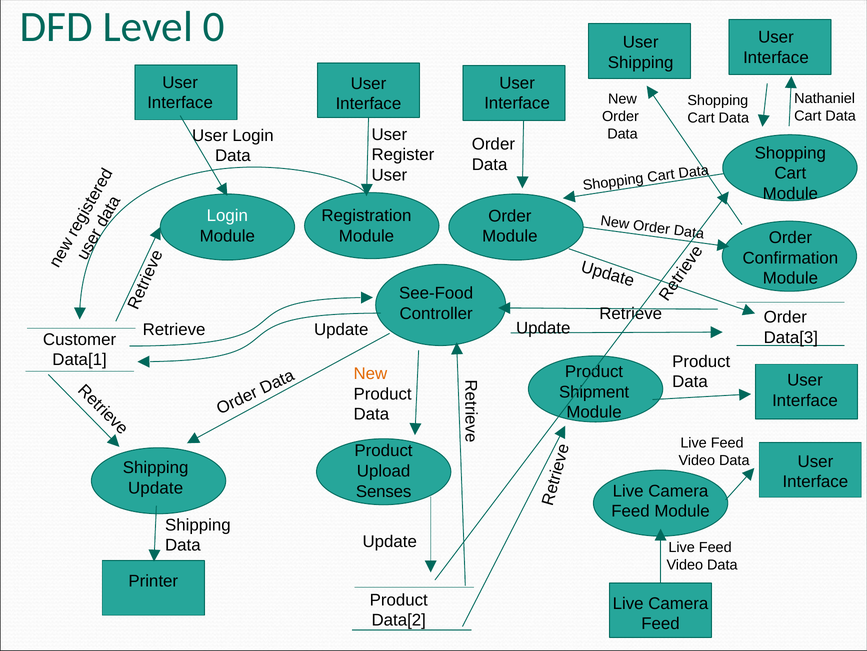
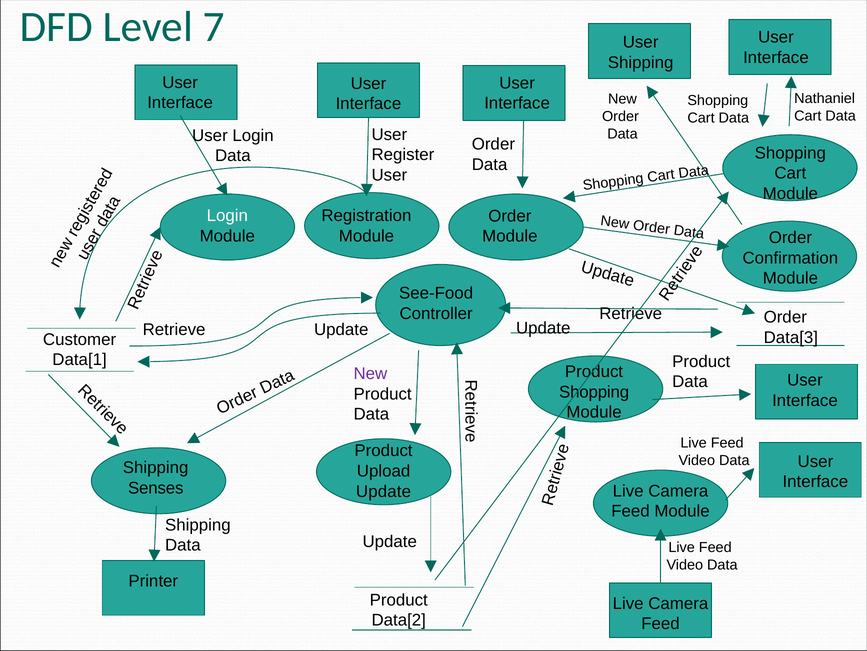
0: 0 -> 7 (214, 27)
New colour: orange -> purple (370, 373)
Shipment: Shipment -> Shopping (594, 391)
Update: Update -> Senses (156, 487)
Senses: Senses -> Update (384, 491)
